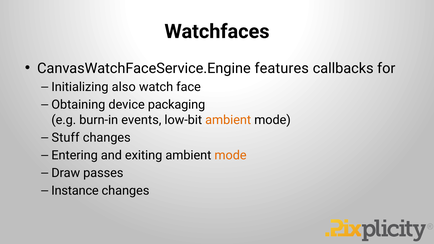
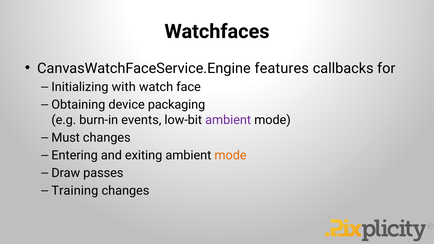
also: also -> with (124, 87)
ambient colour: orange -> purple (228, 120)
Stuff: Stuff -> Must (66, 138)
Instance: Instance -> Training (75, 191)
